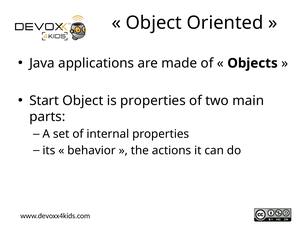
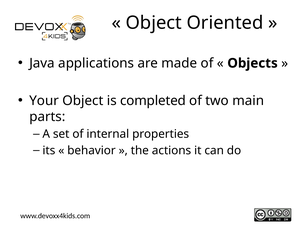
Start: Start -> Your (44, 101)
is properties: properties -> completed (153, 101)
